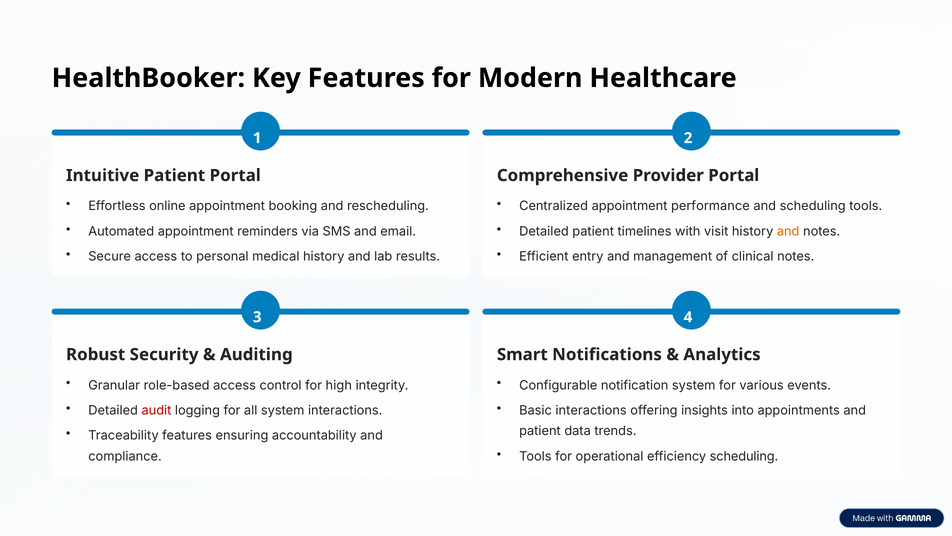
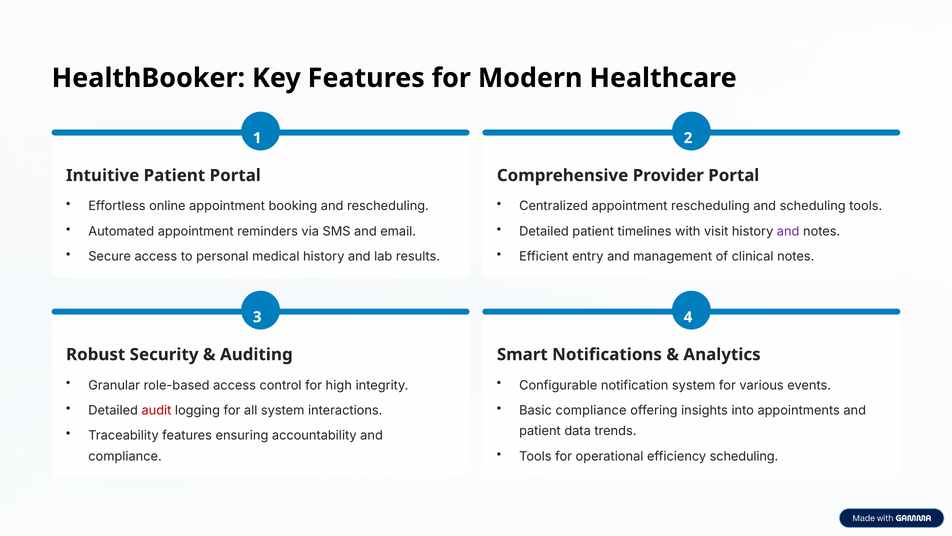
appointment performance: performance -> rescheduling (710, 206)
and colour: orange -> purple (788, 231)
Basic interactions: interactions -> compliance (591, 410)
